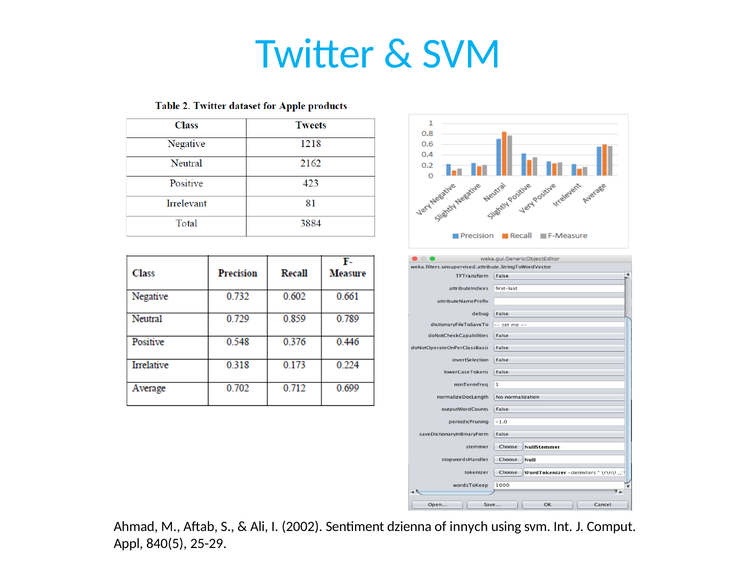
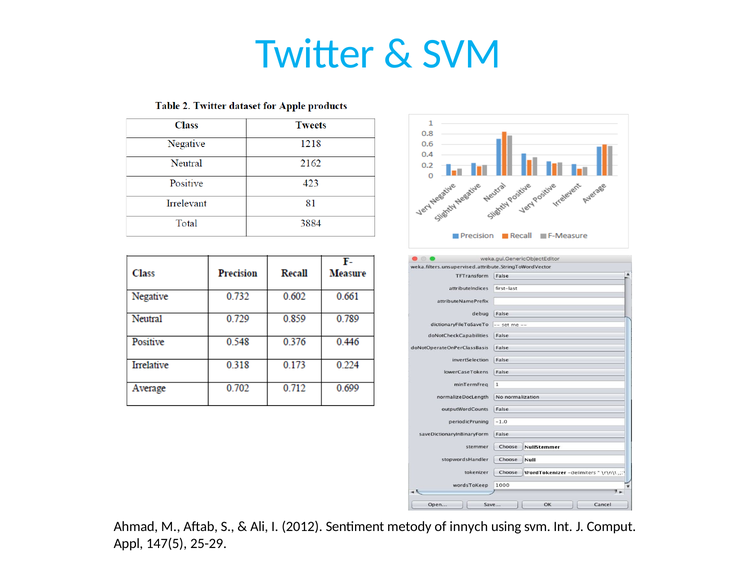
2002: 2002 -> 2012 (302, 527)
dzienna: dzienna -> metody (409, 527)
840(5: 840(5 -> 147(5 (167, 544)
